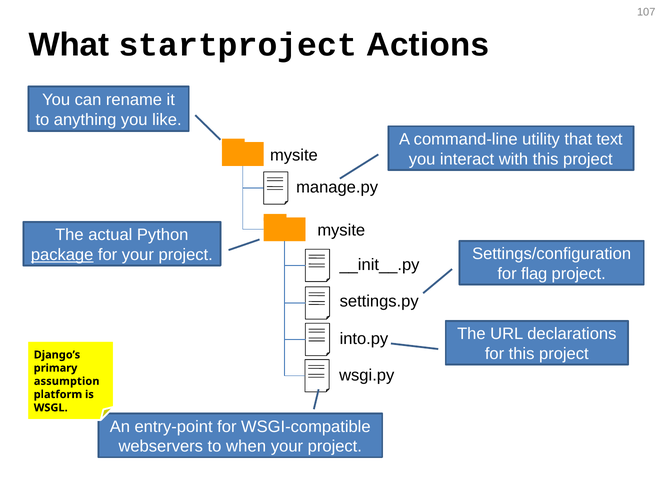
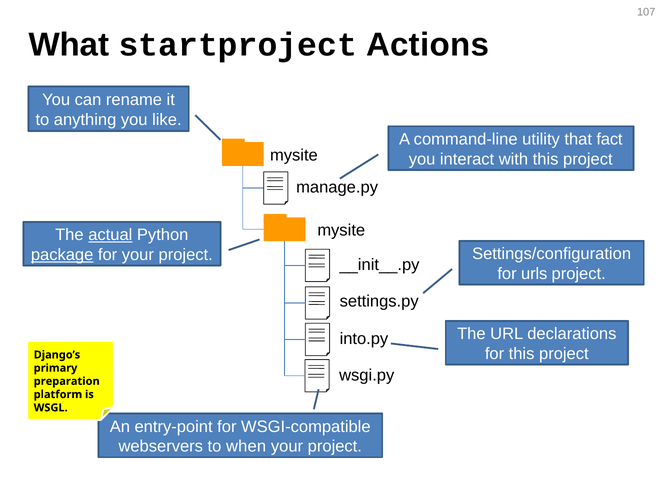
text: text -> fact (610, 139)
actual underline: none -> present (110, 235)
flag: flag -> urls (534, 274)
assumption: assumption -> preparation (67, 382)
